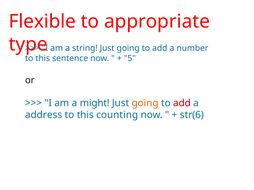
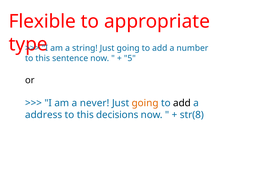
might: might -> never (95, 103)
add colour: red -> black (182, 103)
counting: counting -> decisions (117, 115)
str(6: str(6 -> str(8 (192, 115)
